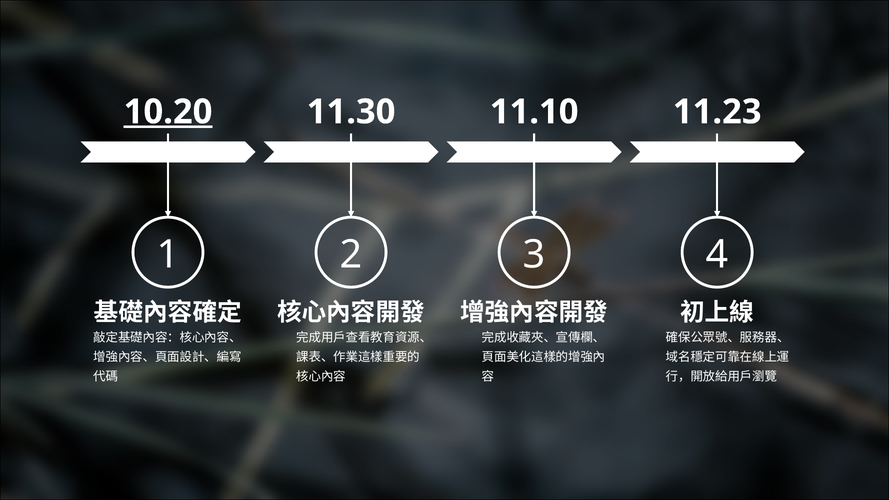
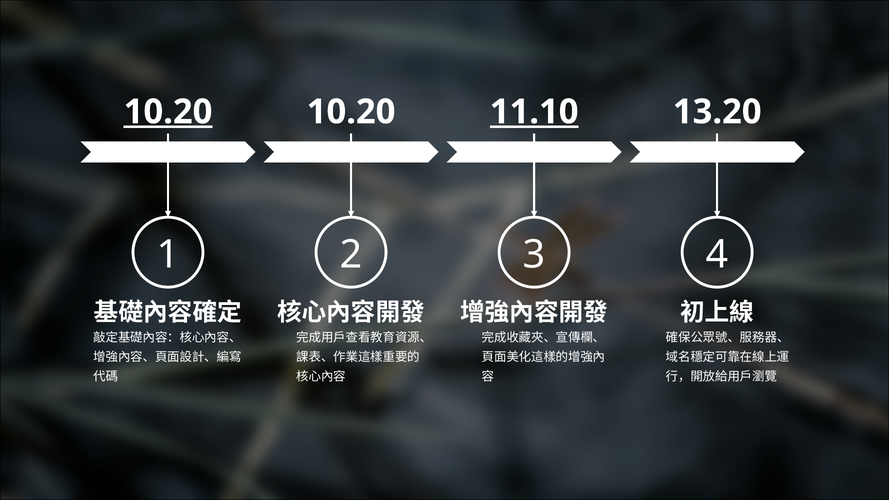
11.30: 11.30 -> 10.20 (351, 112)
11.10 underline: none -> present (534, 112)
11.23: 11.23 -> 13.20 (717, 112)
